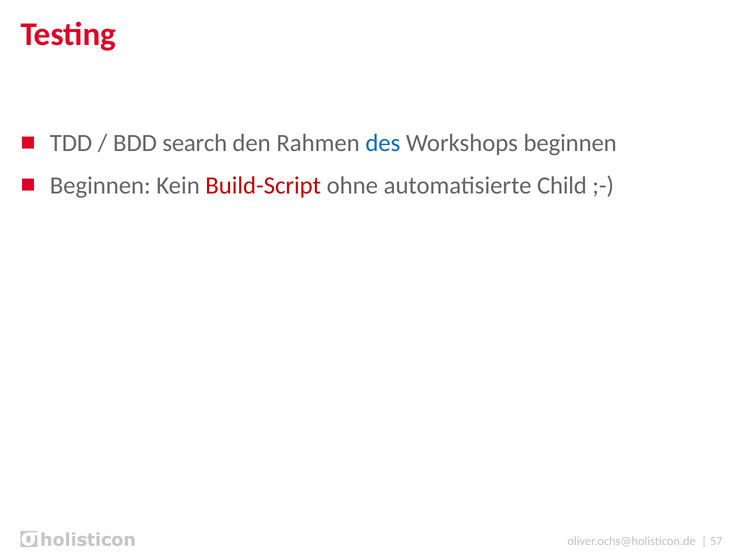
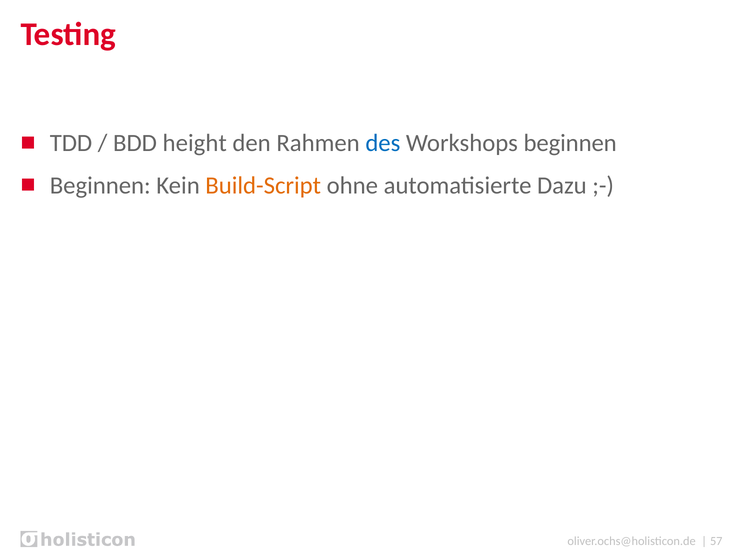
search: search -> height (195, 143)
Build-Script colour: red -> orange (263, 185)
Child: Child -> Dazu (562, 185)
